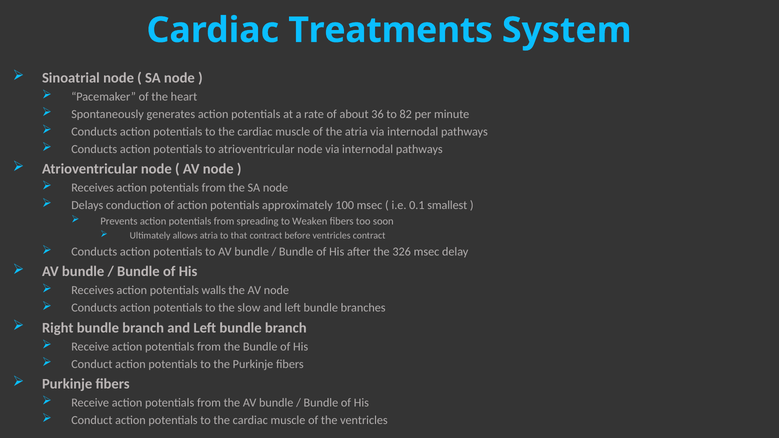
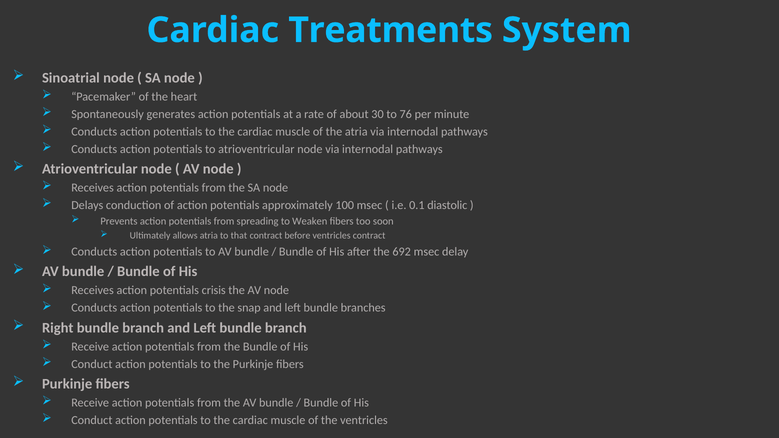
36: 36 -> 30 (377, 114)
82: 82 -> 76 (406, 114)
smallest: smallest -> diastolic (447, 205)
326: 326 -> 692 (402, 252)
walls: walls -> crisis (214, 291)
slow: slow -> snap (249, 308)
